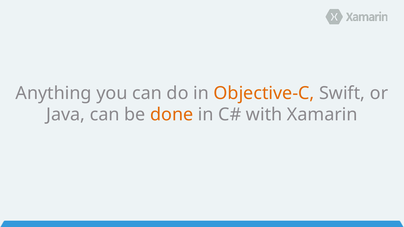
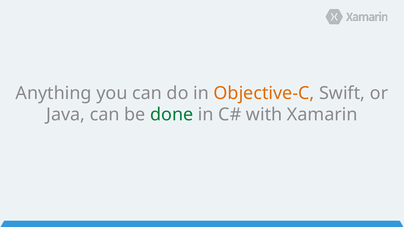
done colour: orange -> green (172, 115)
